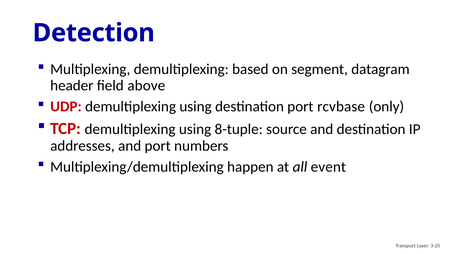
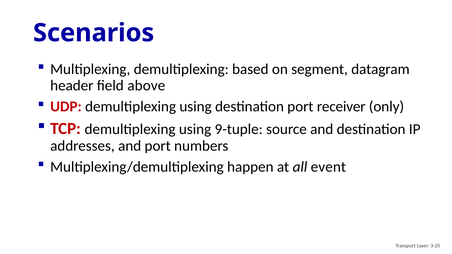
Detection: Detection -> Scenarios (94, 33)
rcvbase: rcvbase -> receiver (341, 107)
8-tuple: 8-tuple -> 9-tuple (239, 129)
